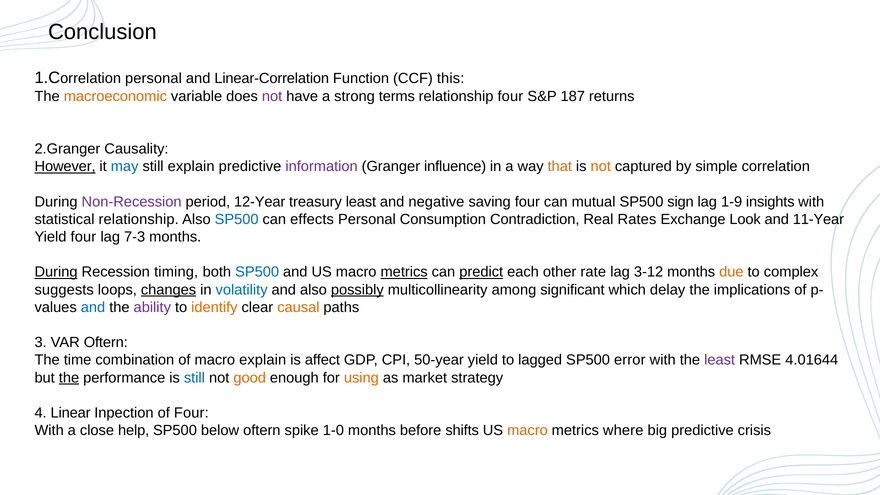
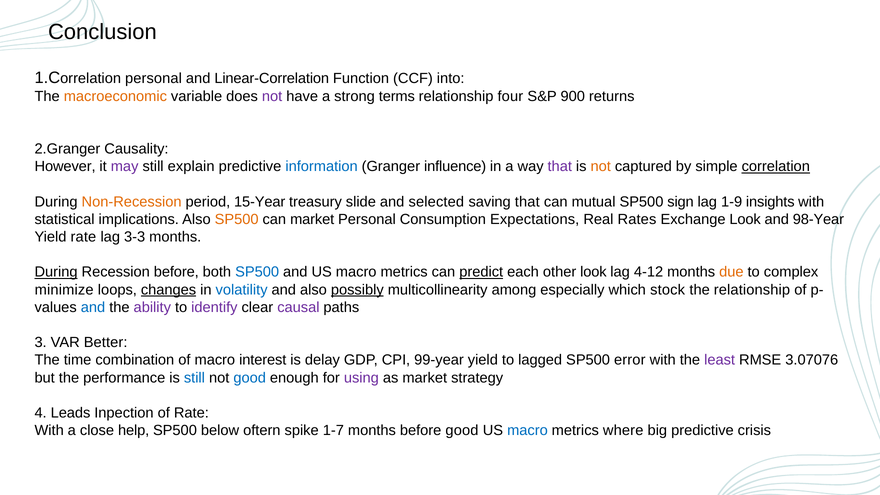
this: this -> into (451, 78)
187: 187 -> 900 (573, 96)
However underline: present -> none (65, 167)
may colour: blue -> purple (125, 167)
information colour: purple -> blue (322, 167)
that colour: orange -> purple (560, 167)
correlation underline: none -> present (776, 167)
Non-Recession colour: purple -> orange (132, 202)
12-Year: 12-Year -> 15-Year (260, 202)
treasury least: least -> slide (361, 202)
negative: negative -> selected (436, 202)
saving four: four -> that (527, 202)
statistical relationship: relationship -> implications (139, 219)
SP500 colour: blue -> orange (237, 219)
can effects: effects -> market (312, 219)
Contradiction: Contradiction -> Expectations (535, 219)
11-Year: 11-Year -> 98-Year (818, 219)
Yield four: four -> rate (83, 237)
7-3: 7-3 -> 3-3 (135, 237)
Recession timing: timing -> before (176, 272)
metrics underline: present -> none (404, 272)
other rate: rate -> look (593, 272)
3-12: 3-12 -> 4-12 (649, 272)
suggests: suggests -> minimize (64, 290)
significant: significant -> especially (572, 290)
delay: delay -> stock (668, 290)
the implications: implications -> relationship (752, 290)
identify colour: orange -> purple (214, 307)
causal colour: orange -> purple (298, 307)
VAR Oftern: Oftern -> Better (106, 342)
macro explain: explain -> interest (263, 360)
affect: affect -> delay (322, 360)
50-year: 50-year -> 99-year (439, 360)
4.01644: 4.01644 -> 3.07076 (812, 360)
the underline: present -> none (69, 378)
good colour: orange -> blue (250, 378)
using colour: orange -> purple (361, 378)
Linear: Linear -> Leads (71, 413)
of Four: Four -> Rate (191, 413)
1-0: 1-0 -> 1-7 (333, 430)
before shifts: shifts -> good (462, 430)
macro colour: orange -> blue (527, 430)
